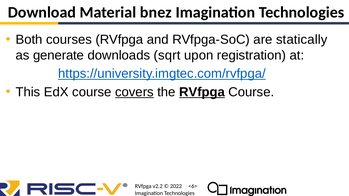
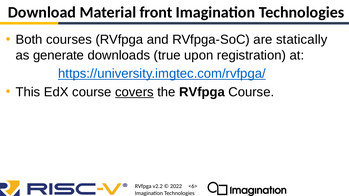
bnez: bnez -> front (156, 12)
sqrt: sqrt -> true (167, 55)
RVfpga underline: present -> none (202, 92)
